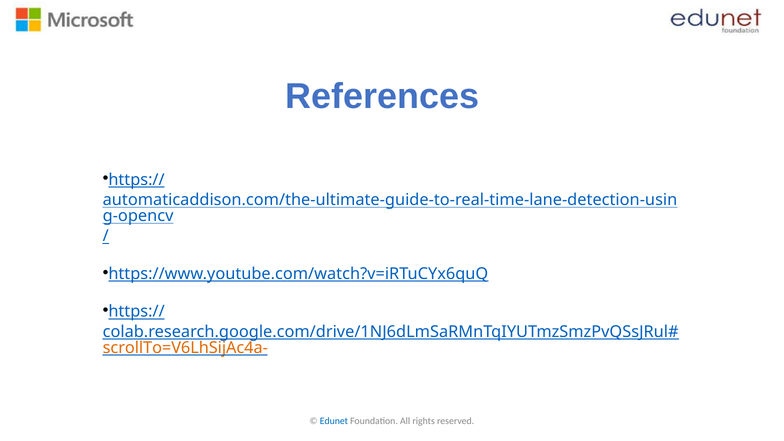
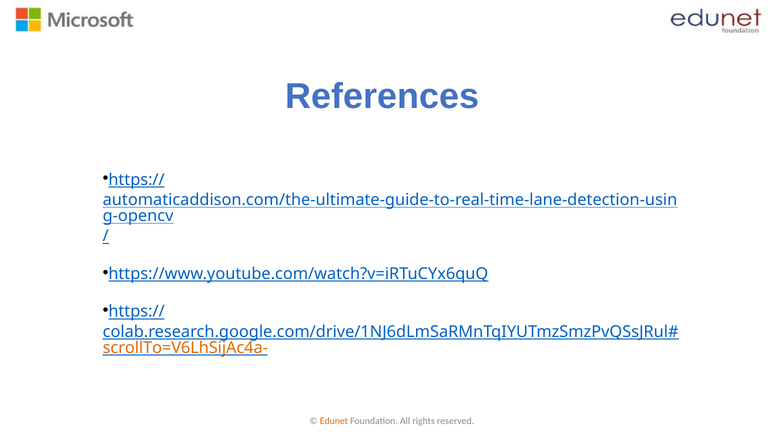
Edunet colour: blue -> orange (334, 421)
